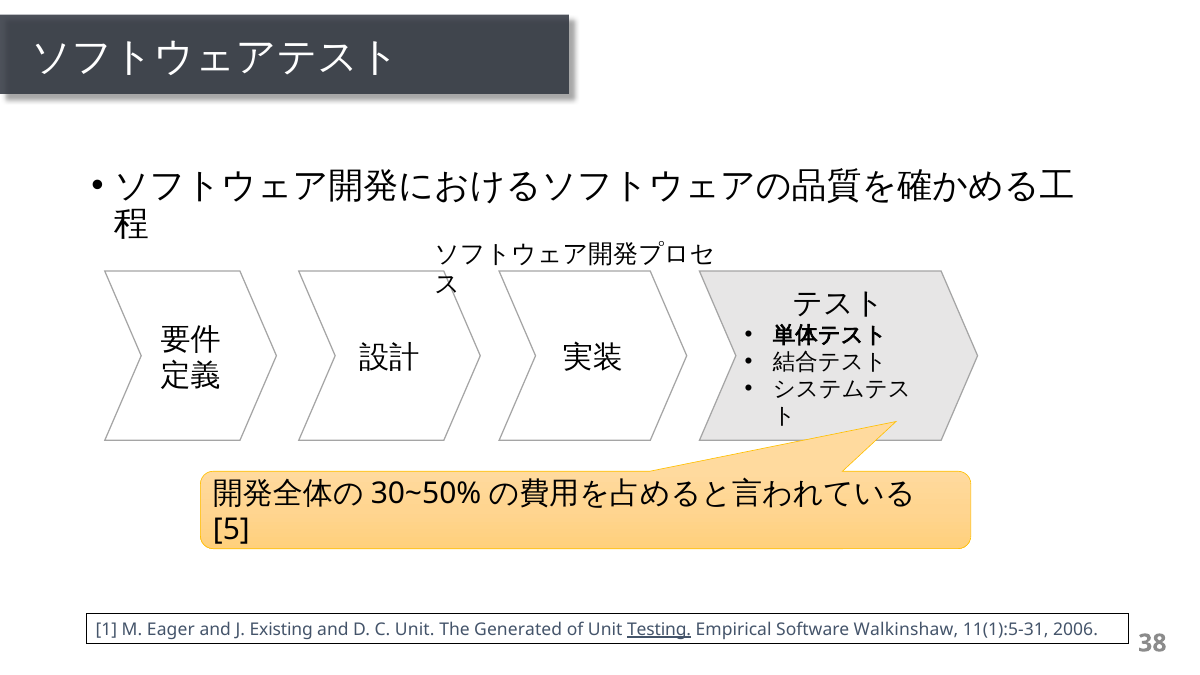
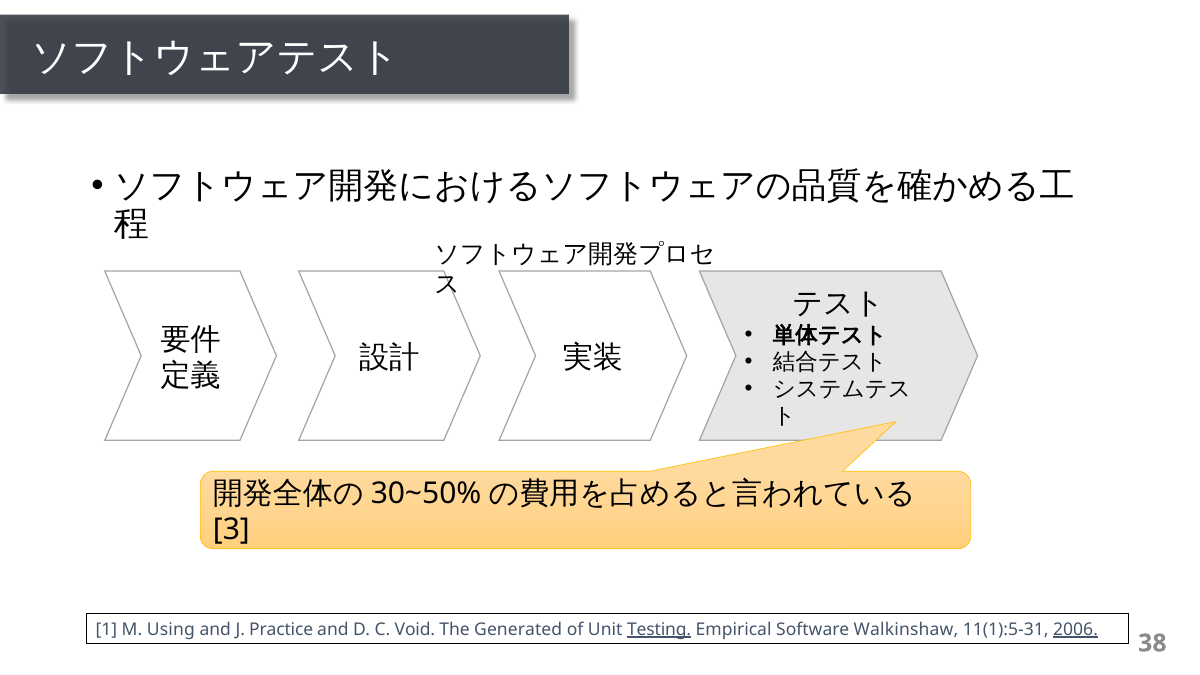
5: 5 -> 3 (231, 530)
Eager: Eager -> Using (171, 629)
Existing: Existing -> Practice (281, 629)
C Unit: Unit -> Void (415, 629)
2006 underline: none -> present (1076, 629)
